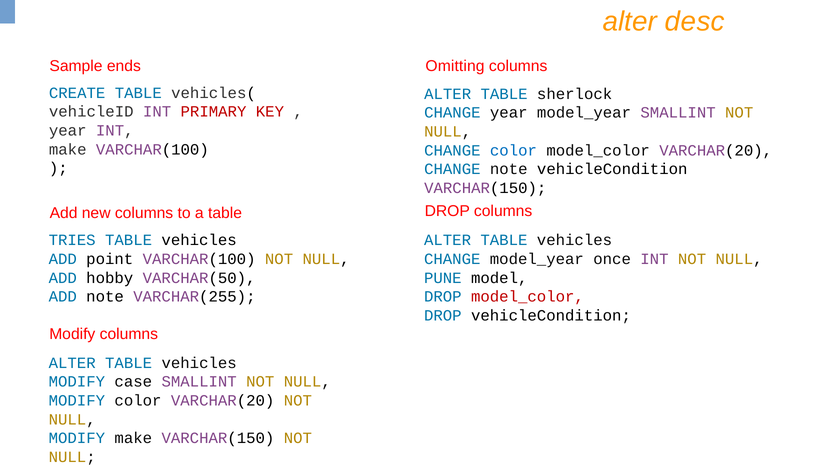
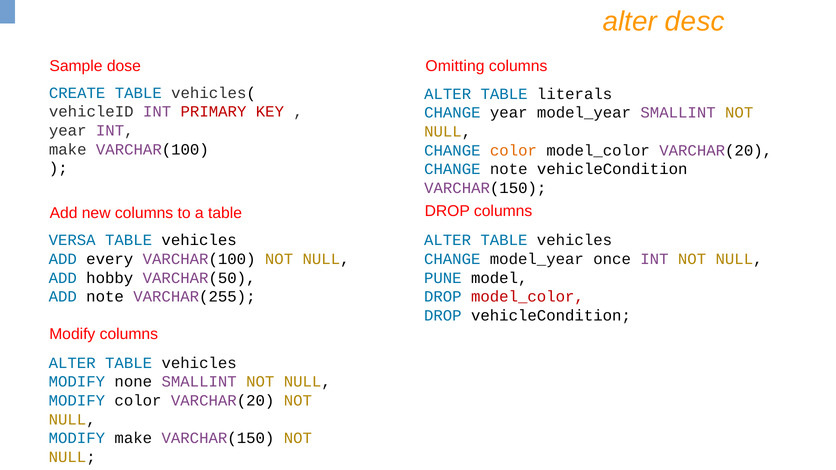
ends: ends -> dose (124, 66)
sherlock: sherlock -> literals (575, 94)
color colour: blue -> orange (513, 150)
TRIES: TRIES -> VERSA (72, 240)
point: point -> every (110, 259)
case: case -> none (133, 382)
